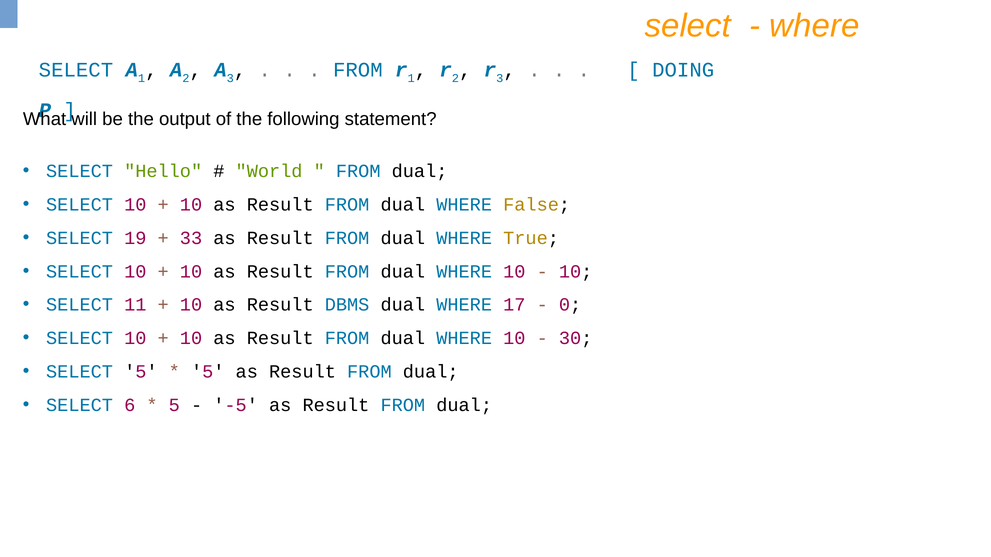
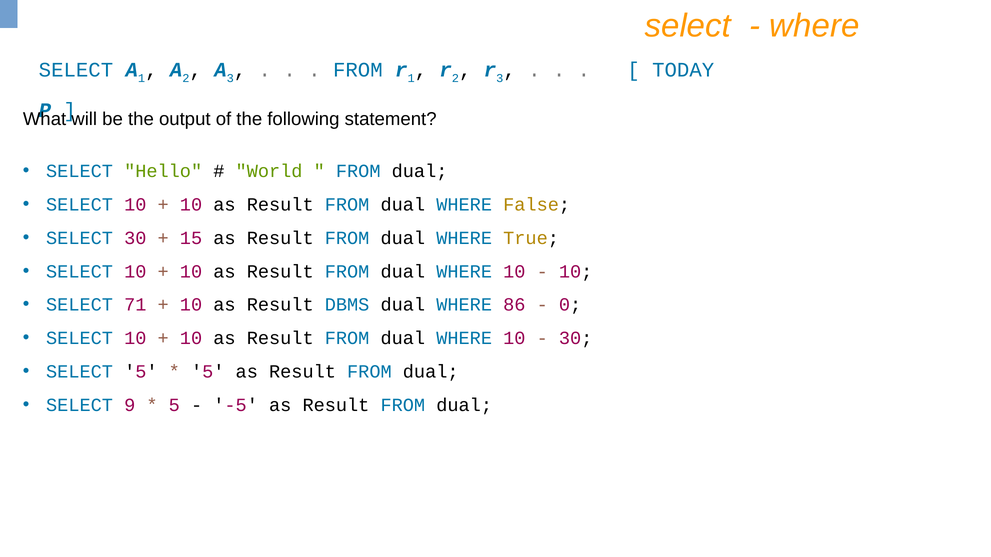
DOING: DOING -> TODAY (683, 70)
SELECT 19: 19 -> 30 (135, 238)
33: 33 -> 15 (191, 238)
11: 11 -> 71 (135, 305)
17: 17 -> 86 (514, 305)
6: 6 -> 9 (130, 405)
